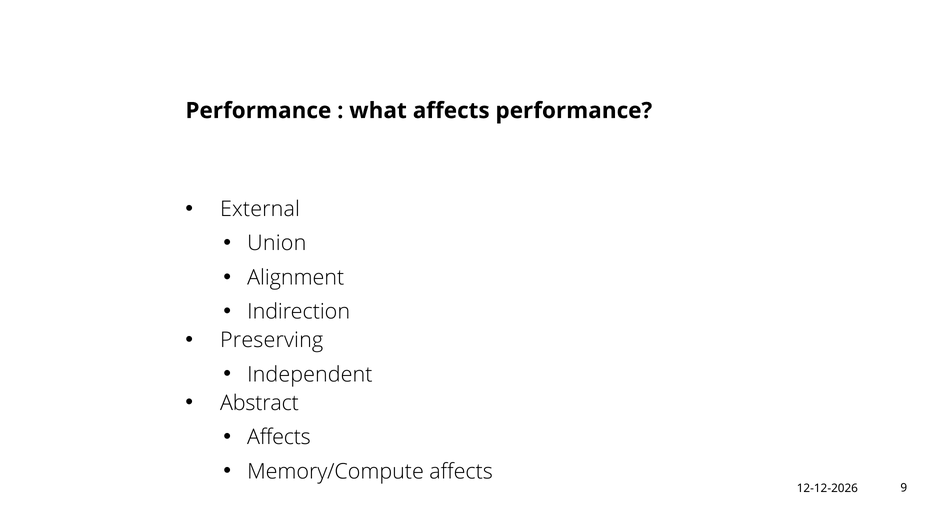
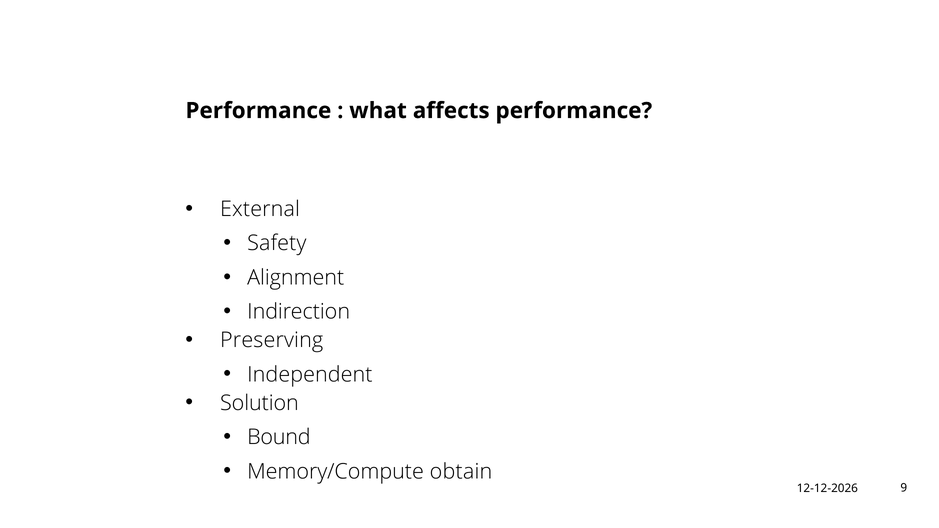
Union: Union -> Safety (277, 243)
Abstract: Abstract -> Solution (259, 403)
Affects: Affects -> Bound (279, 437)
Memory/Compute affects: affects -> obtain (461, 471)
